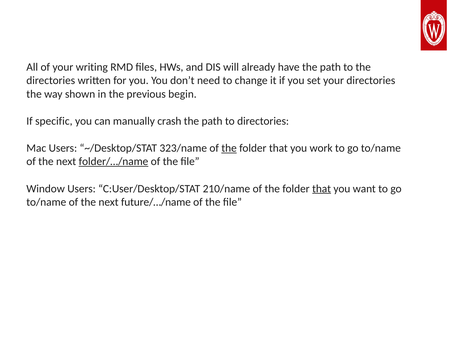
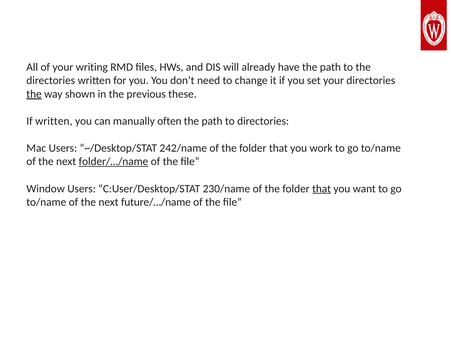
the underline: none -> present (34, 94)
begin: begin -> these (182, 94)
If specific: specific -> written (54, 121)
crash: crash -> often (169, 121)
323/name: 323/name -> 242/name (183, 148)
the underline: present -> none (229, 148)
210/name: 210/name -> 230/name (226, 189)
